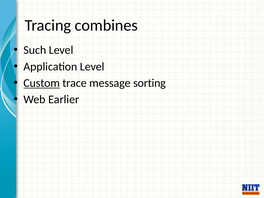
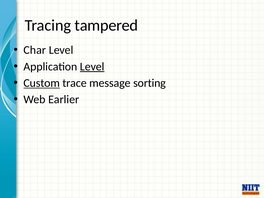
combines: combines -> tampered (106, 25)
Such: Such -> Char (35, 50)
Level underline: none -> present (92, 67)
